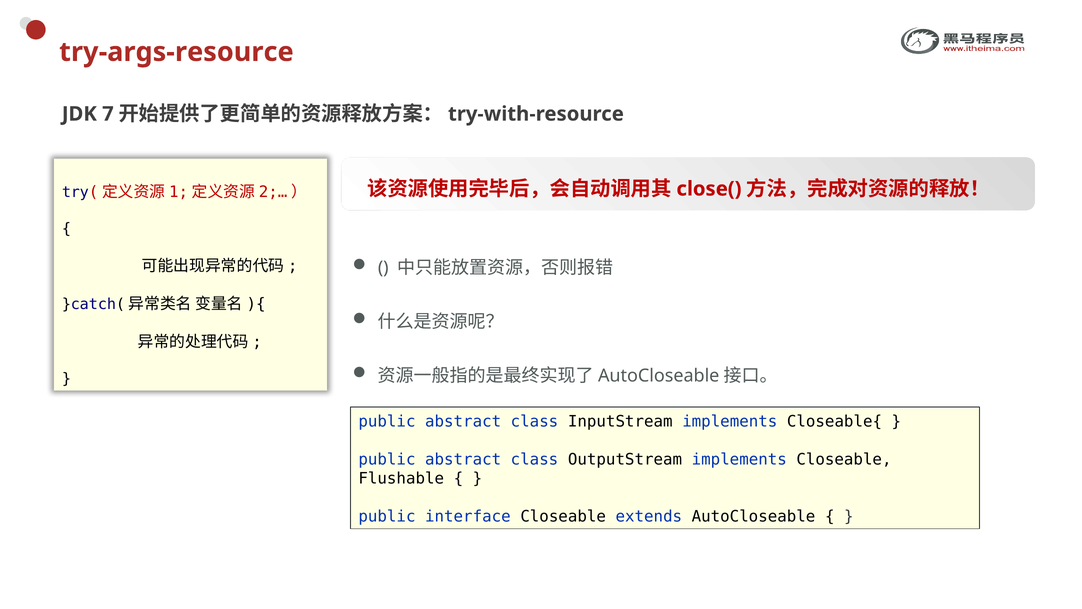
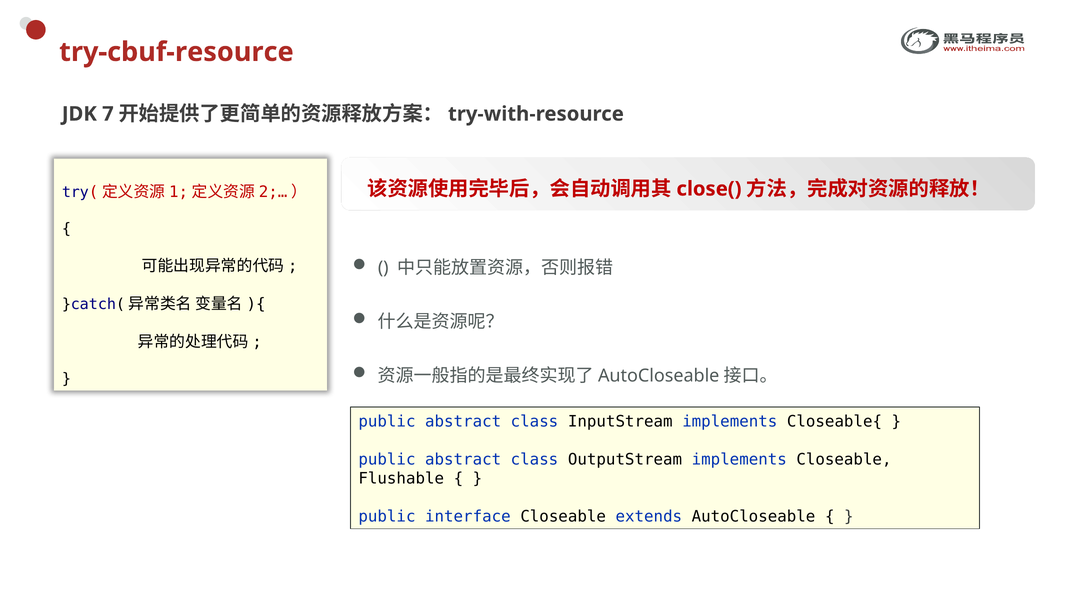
try-args-resource: try-args-resource -> try-cbuf-resource (176, 52)
